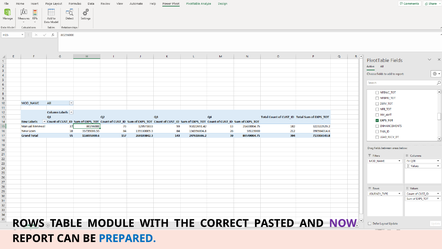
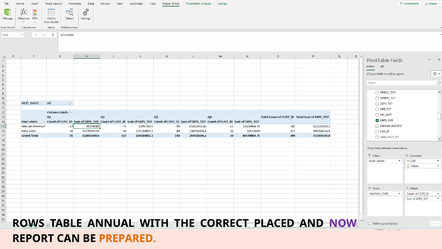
MODULE: MODULE -> ANNUAL (111, 223)
PASTED: PASTED -> PLACED (274, 223)
PREPARED colour: blue -> orange (127, 238)
